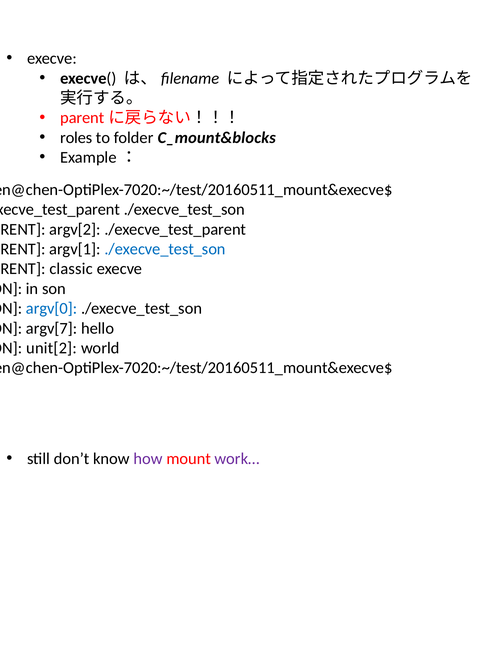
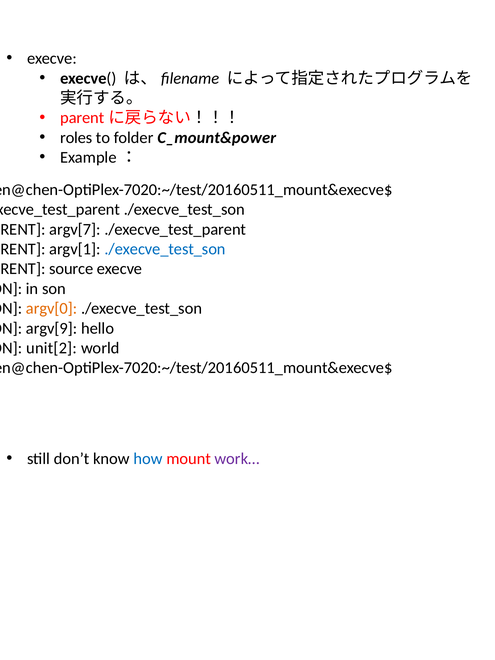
C_mount&blocks: C_mount&blocks -> C_mount&power (217, 138)
argv[2: argv[2 -> argv[7 (75, 229)
classic: classic -> source (71, 269)
argv[0 colour: blue -> orange (52, 308)
argv[7: argv[7 -> argv[9 (52, 328)
how colour: purple -> blue (148, 459)
